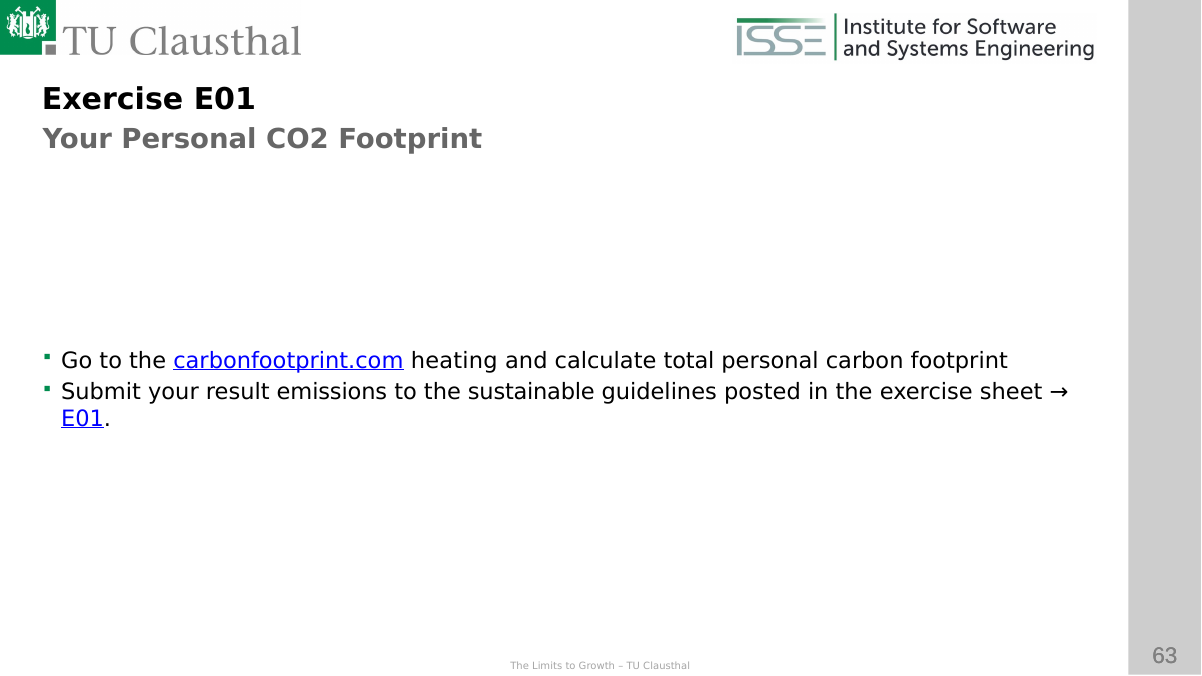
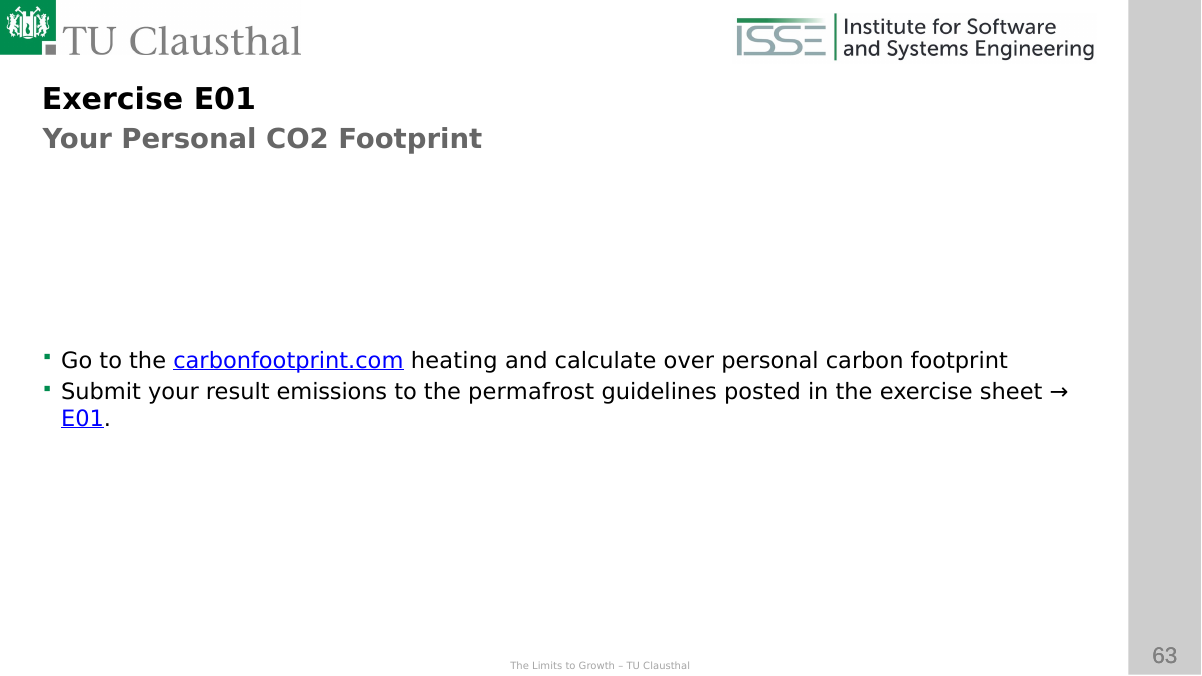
total: total -> over (689, 361)
sustainable: sustainable -> permafrost (531, 392)
